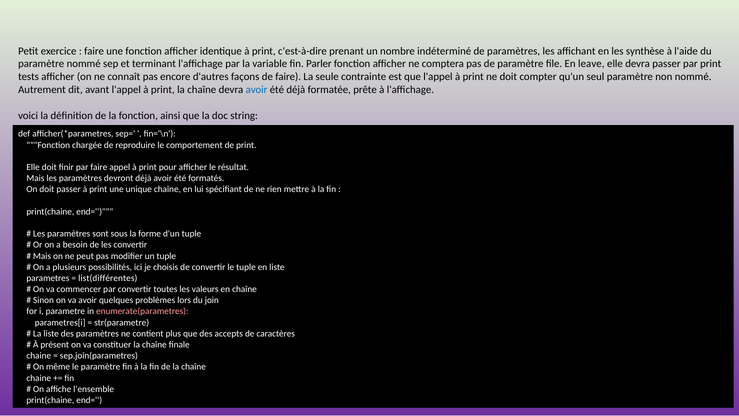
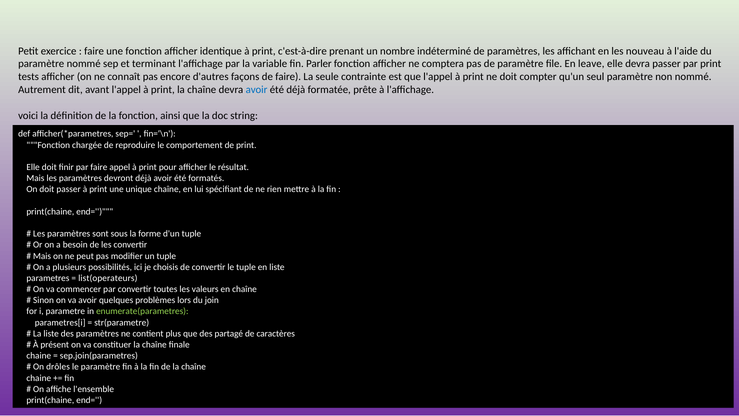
synthèse: synthèse -> nouveau (645, 51)
list(différentes: list(différentes -> list(operateurs (108, 278)
enumerate(parametres colour: pink -> light green (142, 311)
accepts: accepts -> partagé (229, 333)
même: même -> drôles (58, 367)
